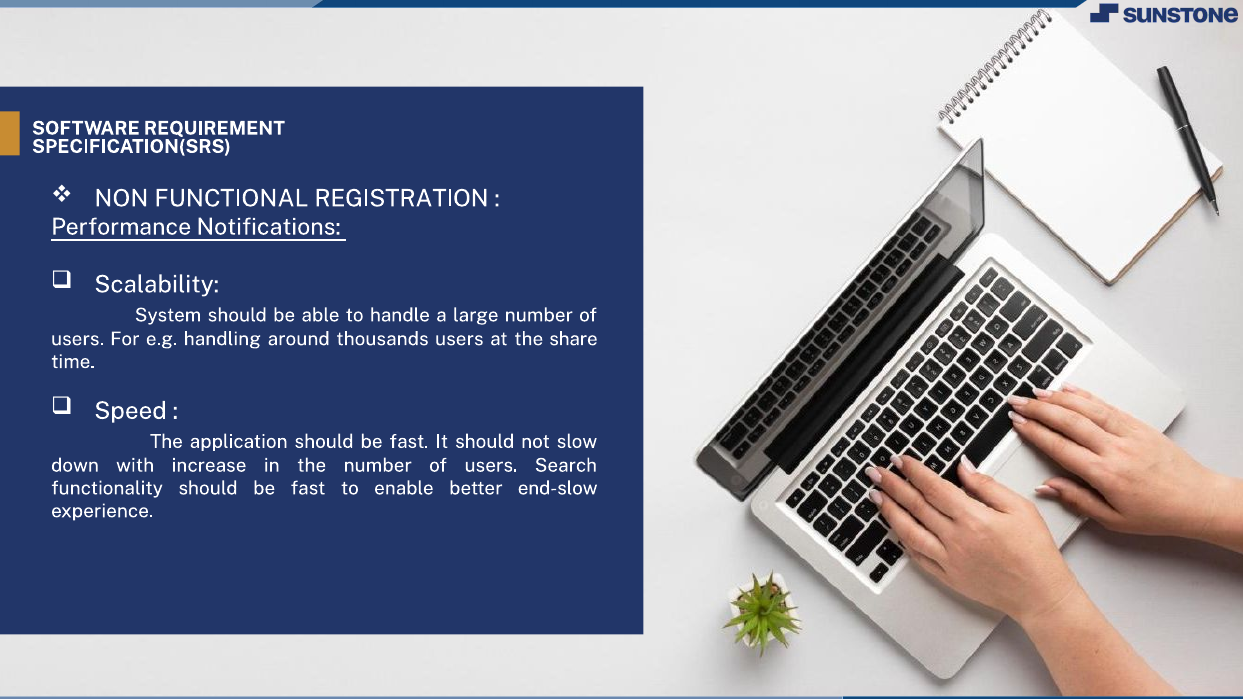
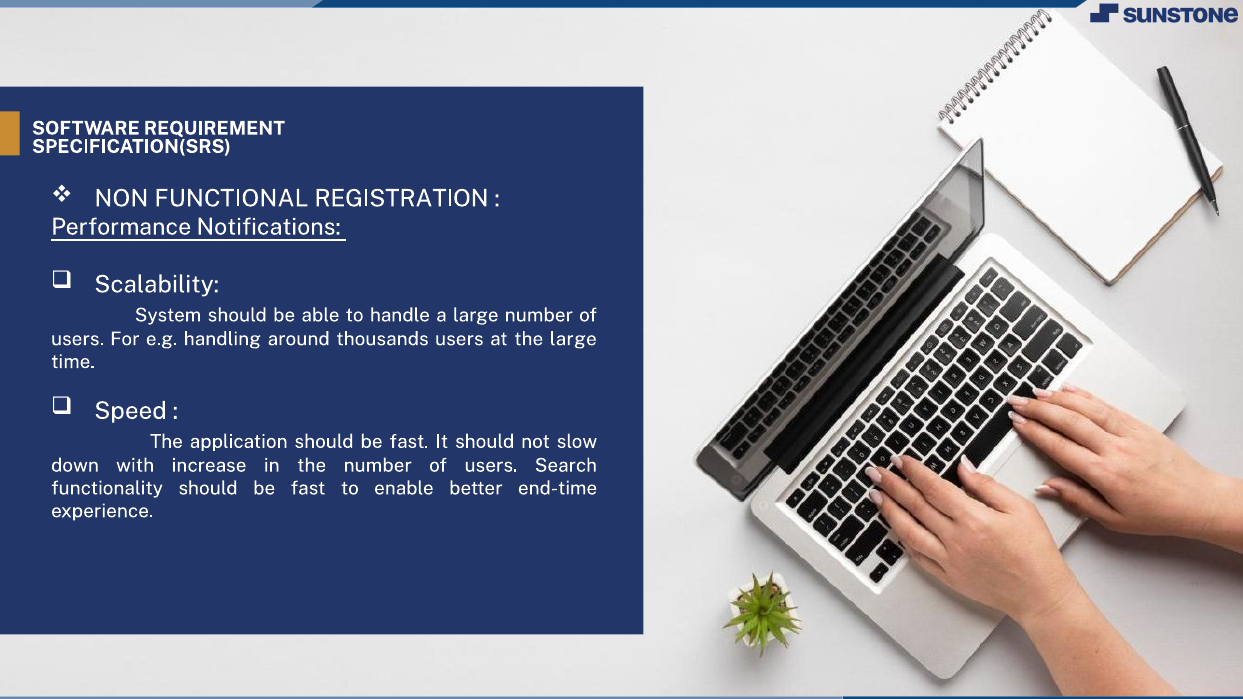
the share: share -> large (573, 339)
end-slow: end-slow -> end-time (558, 488)
